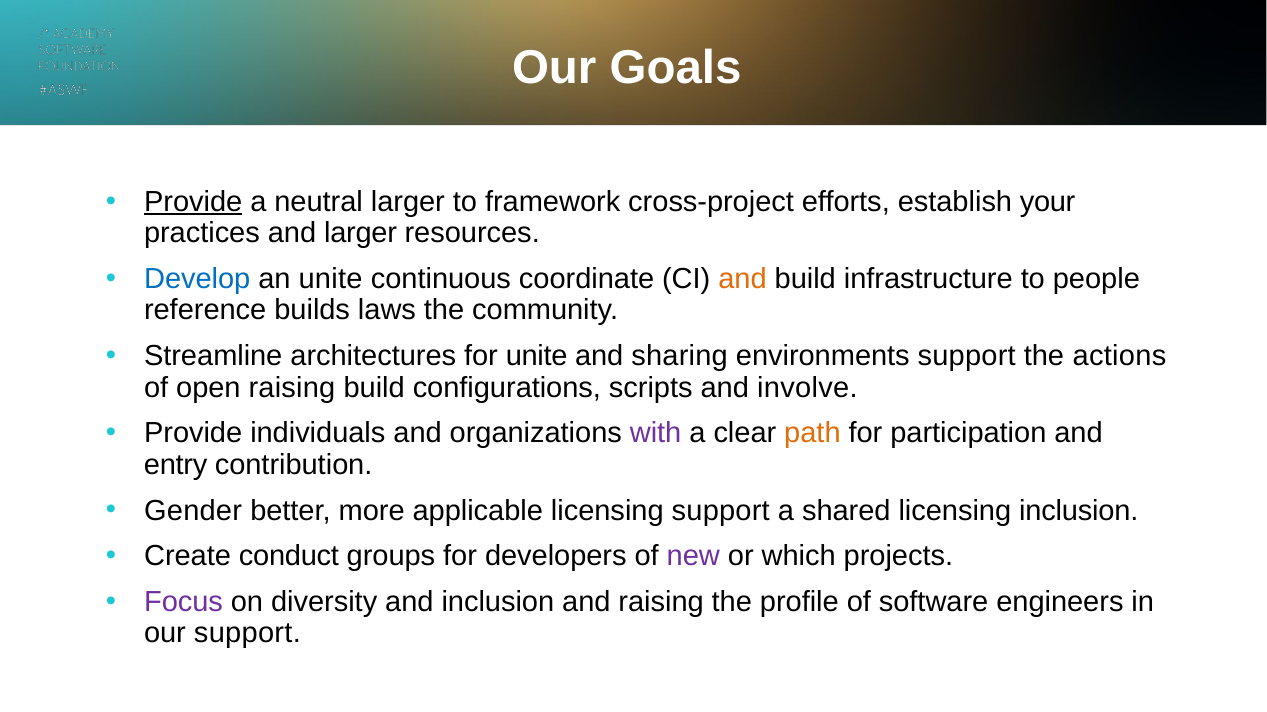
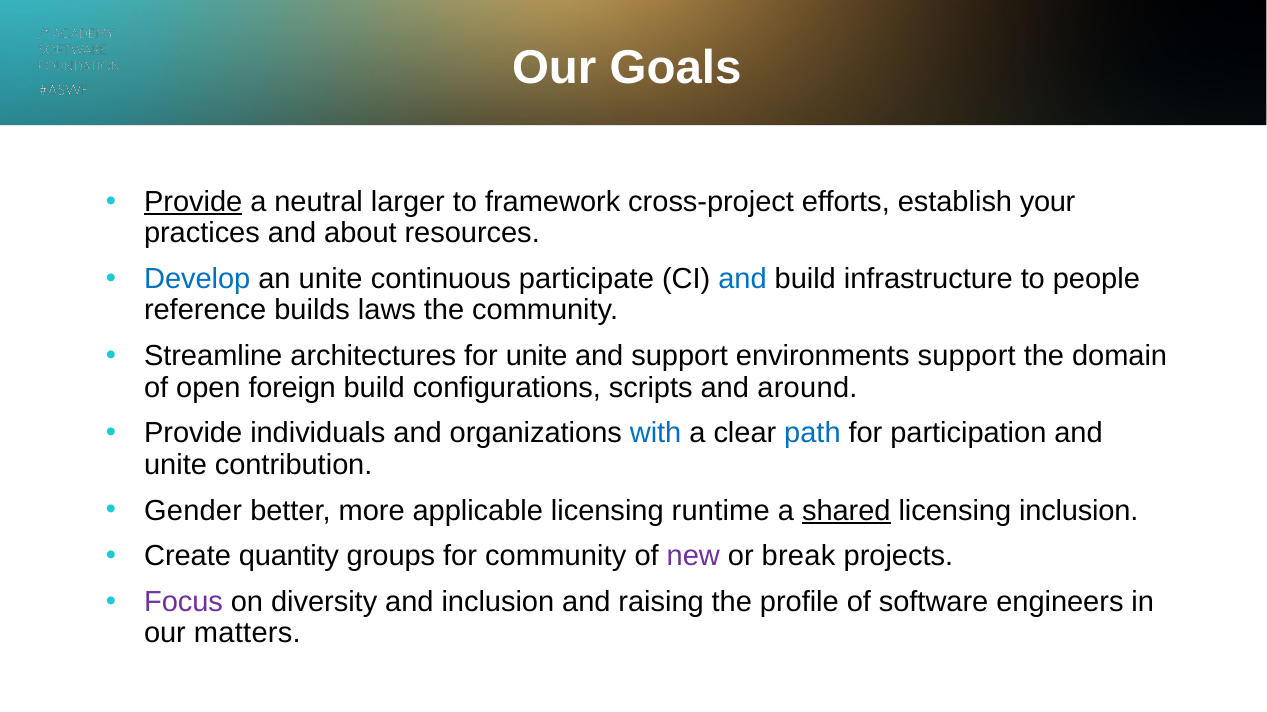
and larger: larger -> about (360, 233)
coordinate: coordinate -> participate (586, 279)
and colour: orange -> blue (743, 279)
and sharing: sharing -> support (680, 356)
actions: actions -> domain (1120, 356)
open raising: raising -> foreign (292, 388)
involve: involve -> around (807, 388)
with colour: purple -> blue (656, 434)
path colour: orange -> blue (812, 434)
entry: entry -> unite (176, 465)
licensing support: support -> runtime (721, 511)
shared underline: none -> present (846, 511)
conduct: conduct -> quantity (289, 557)
for developers: developers -> community (556, 557)
which: which -> break (798, 557)
our support: support -> matters (247, 634)
